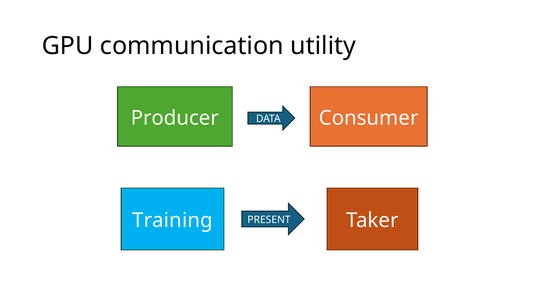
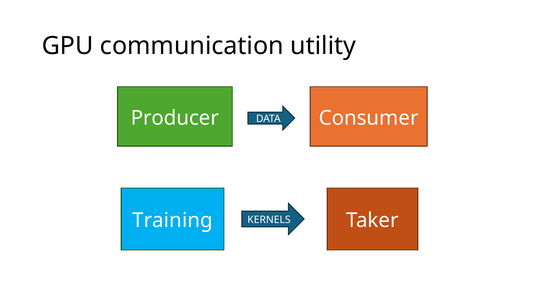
PRESENT: PRESENT -> KERNELS (269, 219)
